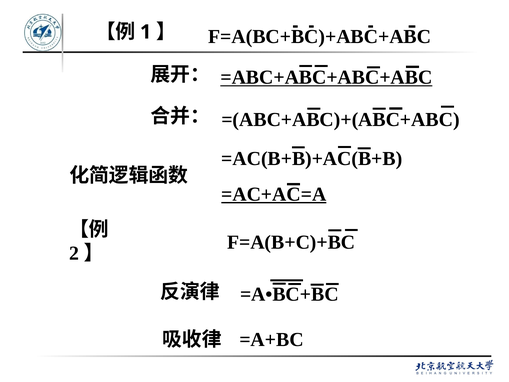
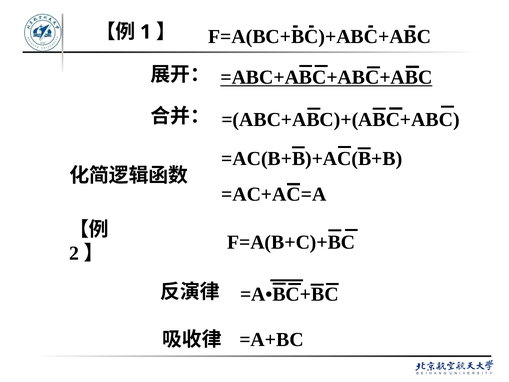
=AC+AC=A underline: present -> none (274, 194)
